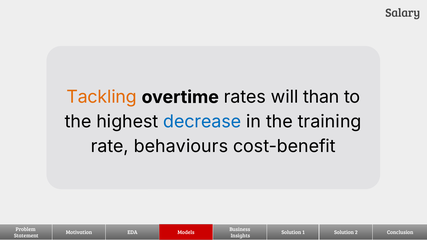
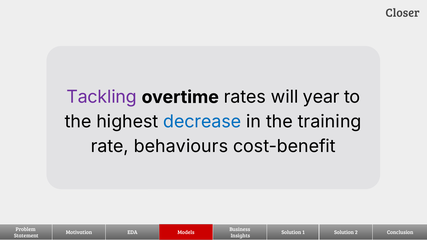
Salary: Salary -> Closer (403, 13)
Tackling colour: orange -> purple (102, 97)
than: than -> year (321, 97)
